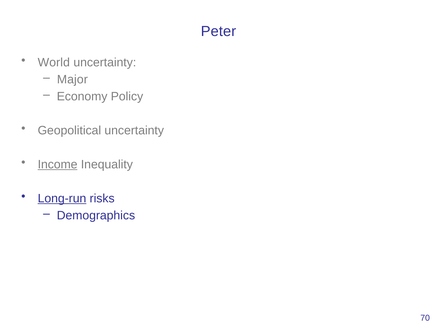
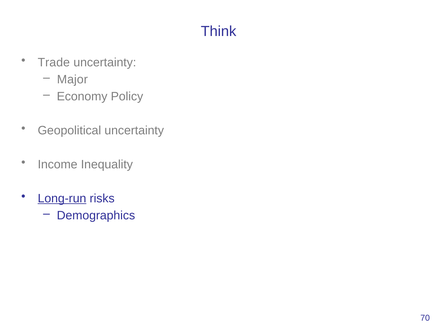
Peter: Peter -> Think (219, 31)
World: World -> Trade (54, 62)
Income underline: present -> none (58, 164)
